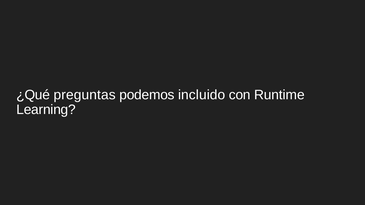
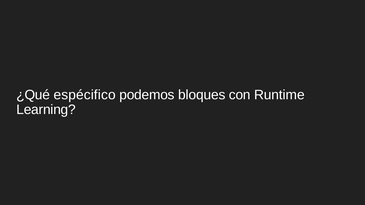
preguntas: preguntas -> espécifico (85, 95)
incluido: incluido -> bloques (202, 95)
